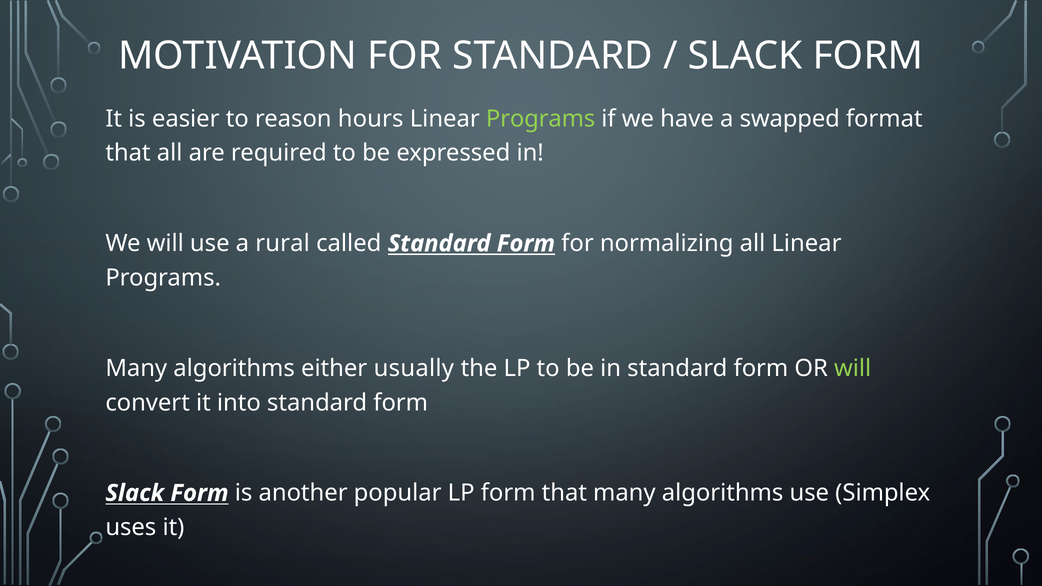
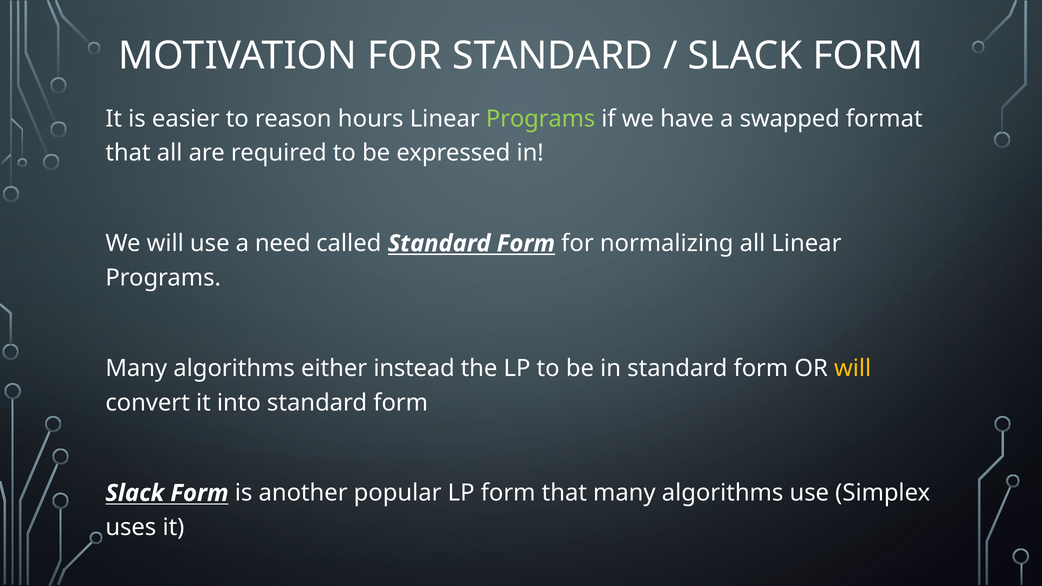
rural: rural -> need (283, 244)
usually: usually -> instead (414, 368)
will colour: light green -> yellow (853, 368)
